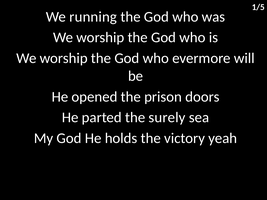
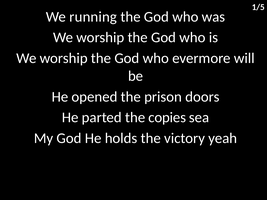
surely: surely -> copies (167, 118)
